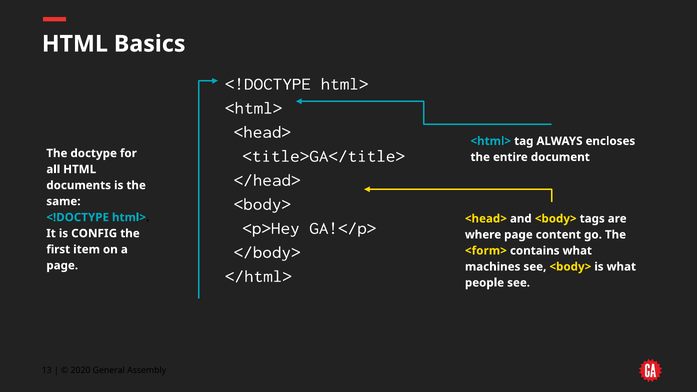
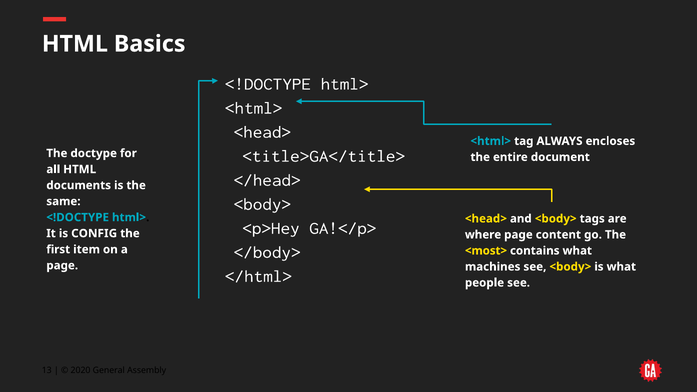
<form>: <form> -> <most> (486, 251)
